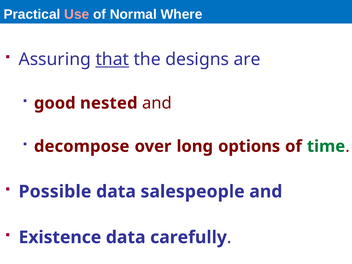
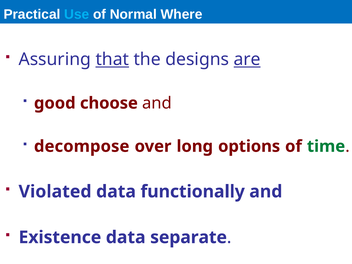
Use colour: pink -> light blue (77, 14)
are underline: none -> present (247, 59)
nested: nested -> choose (109, 103)
Possible: Possible -> Violated (55, 192)
salespeople: salespeople -> functionally (193, 192)
carefully: carefully -> separate (189, 237)
